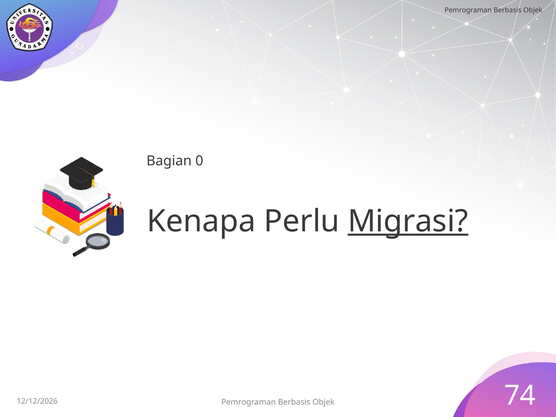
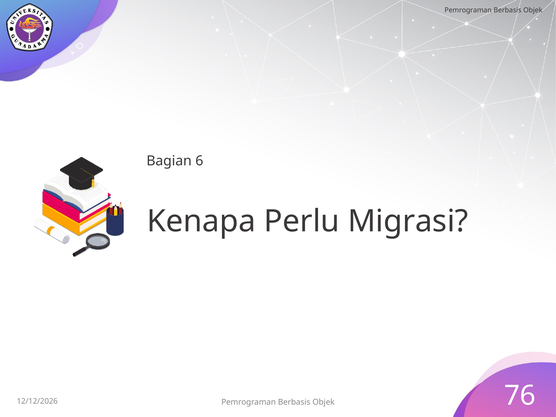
0: 0 -> 6 (199, 161)
Migrasi underline: present -> none (408, 221)
74: 74 -> 76 (520, 396)
